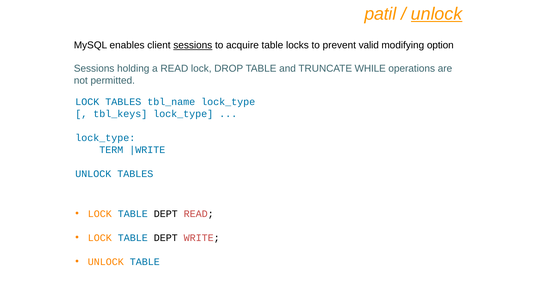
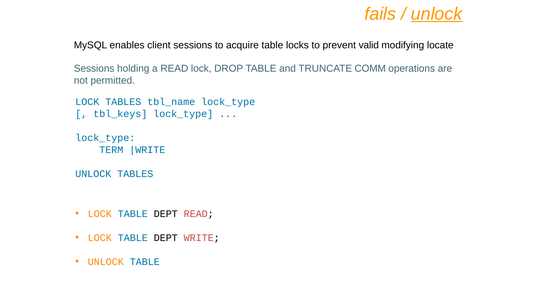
patil: patil -> fails (380, 14)
sessions underline: present -> none (193, 45)
option: option -> locate (440, 45)
WHILE: WHILE -> COMM (370, 69)
